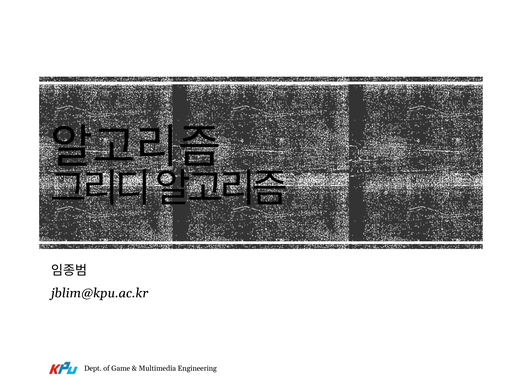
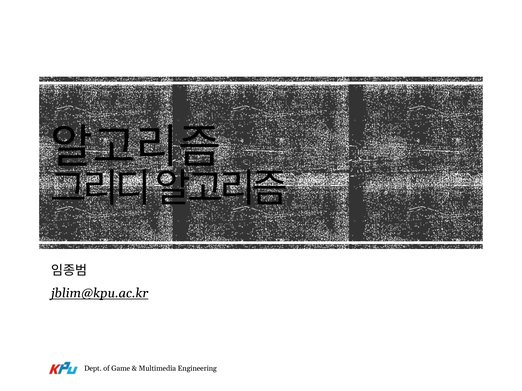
jblim@kpu.ac.kr underline: none -> present (100, 294)
